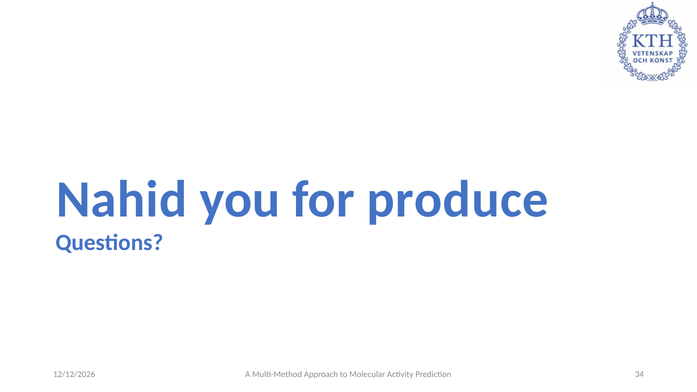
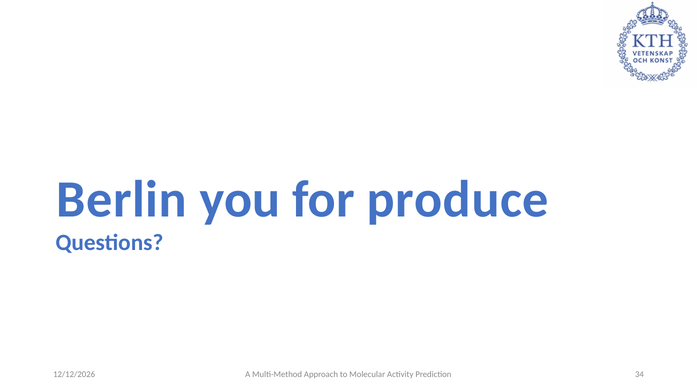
Nahid: Nahid -> Berlin (122, 199)
